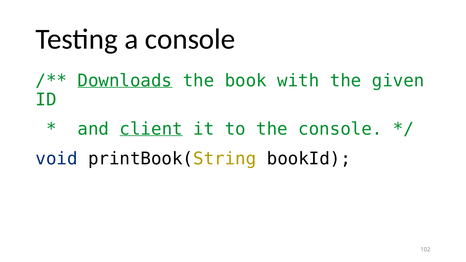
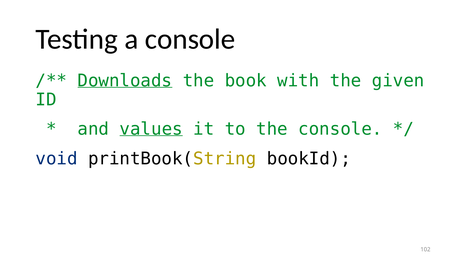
client: client -> values (151, 129)
